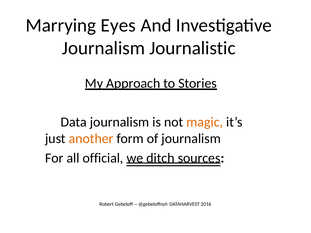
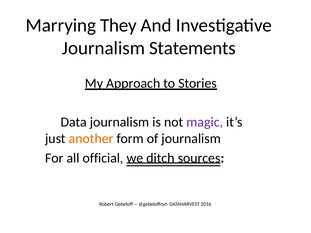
Eyes: Eyes -> They (118, 25)
Journalistic: Journalistic -> Statements (193, 48)
magic colour: orange -> purple (205, 122)
